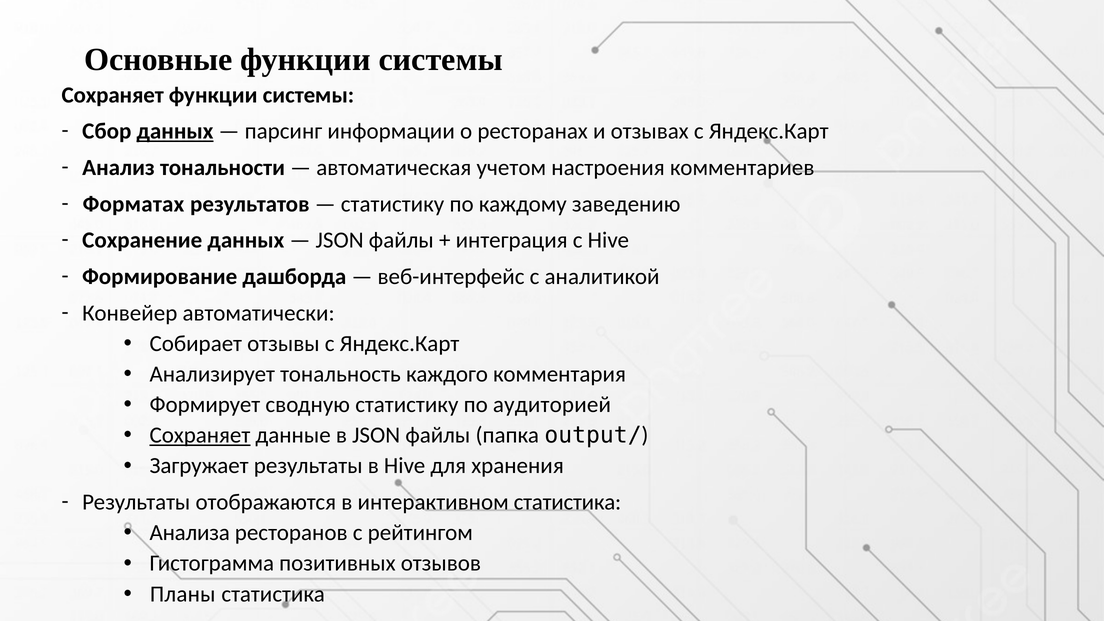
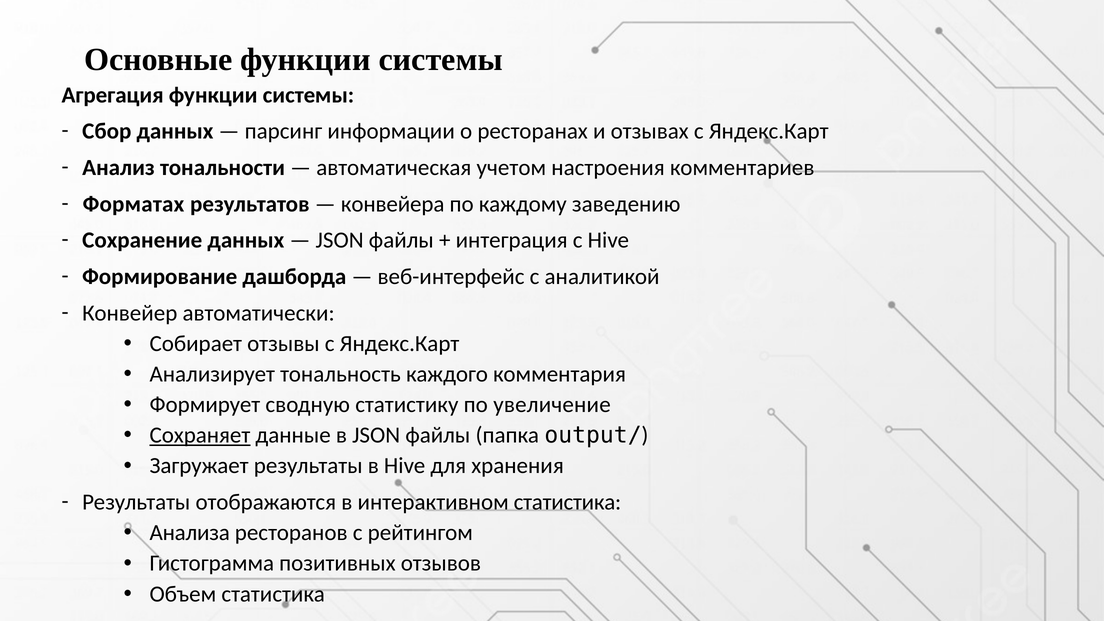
Сохраняет: Сохраняет -> Агрегация (113, 95)
данных underline: present -> none (175, 131)
статистику: статистику -> конвейера (393, 204)
аудиторией: аудиторией -> увеличение (552, 405)
Планы: Планы -> Объем (183, 594)
